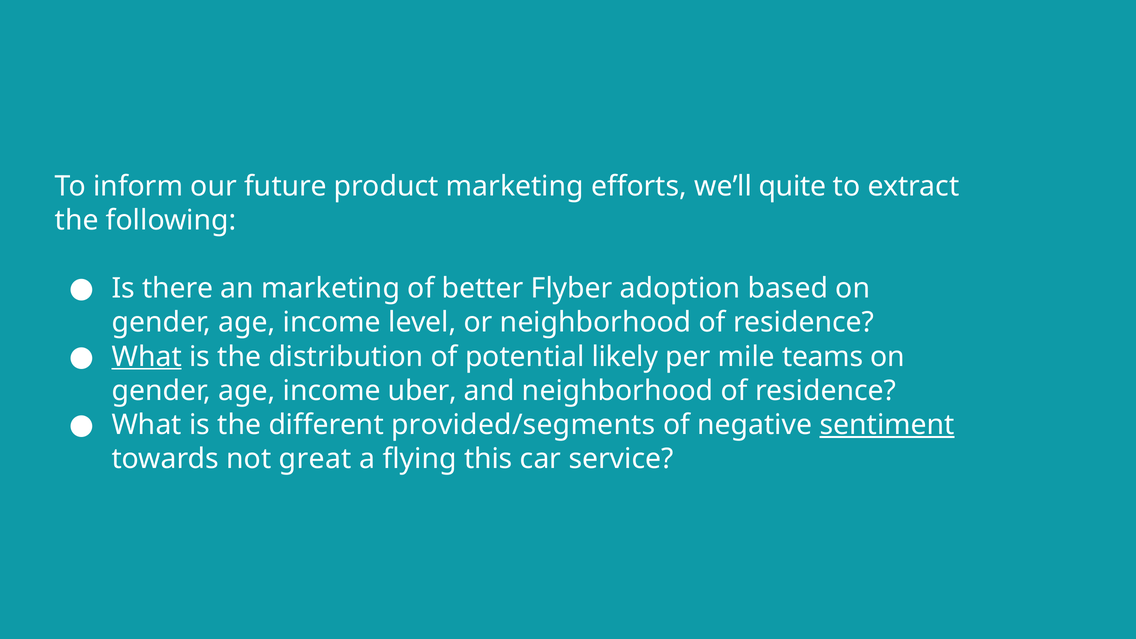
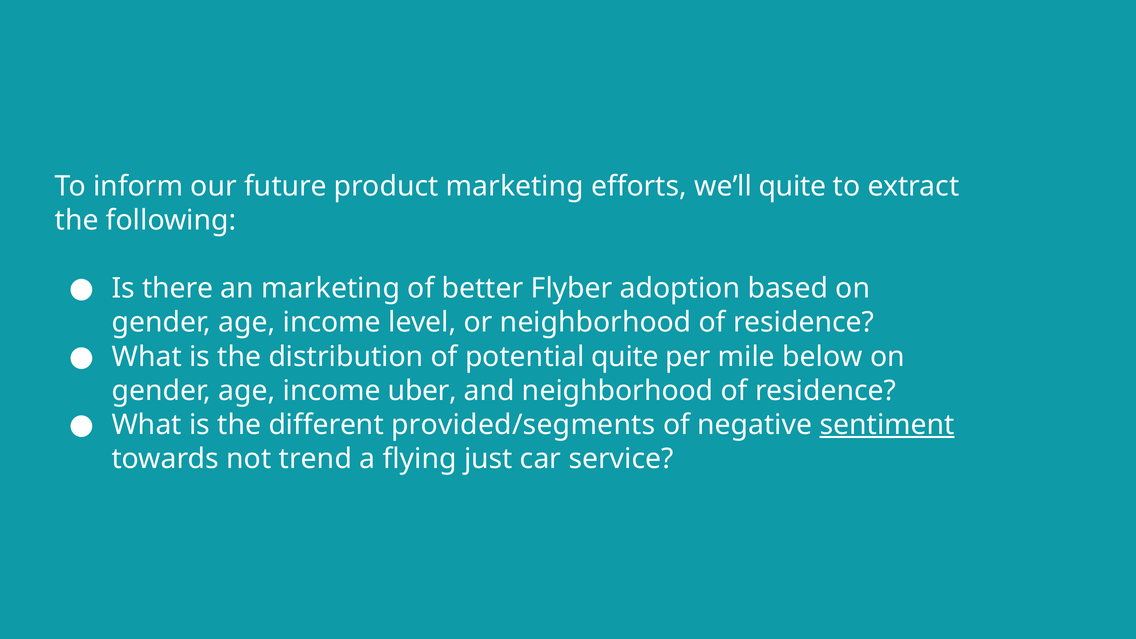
What underline: present -> none (147, 357)
potential likely: likely -> quite (625, 357)
teams: teams -> below (823, 357)
great: great -> trend (315, 459)
this: this -> just (488, 459)
